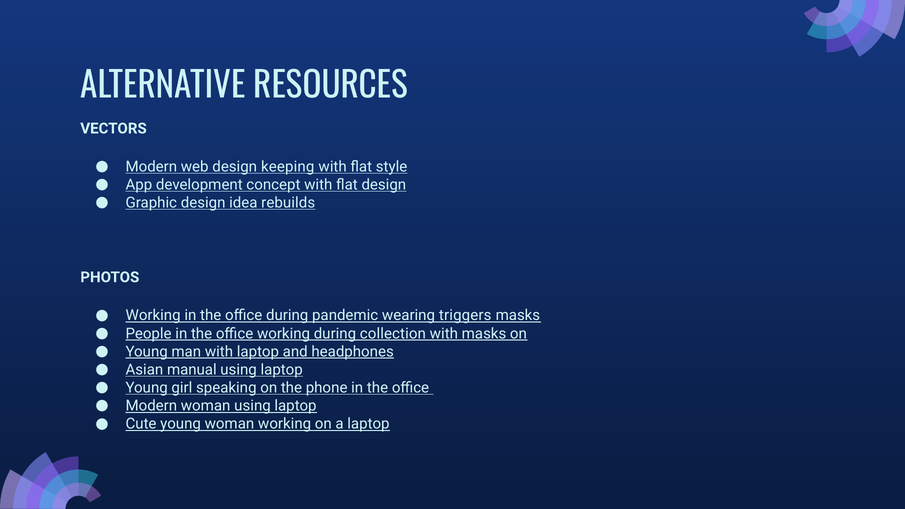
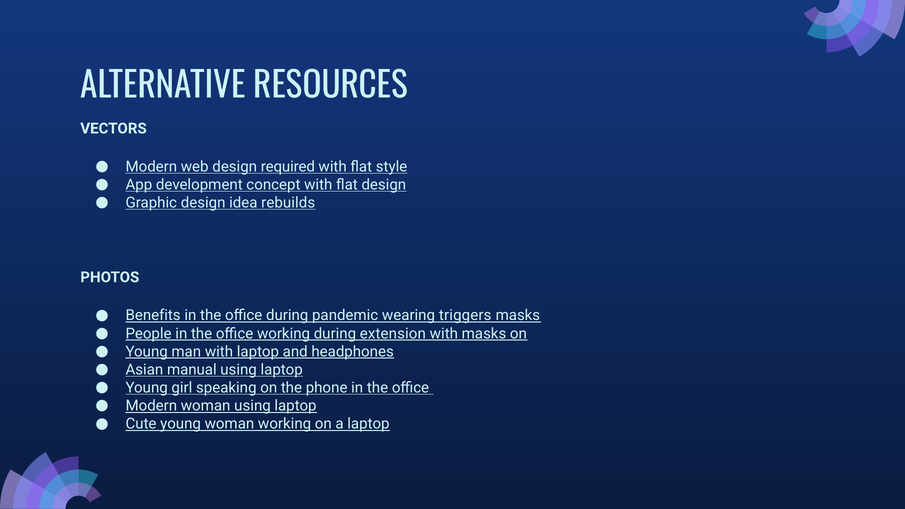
keeping: keeping -> required (288, 167)
Working: Working -> Benefits (153, 315)
collection: collection -> extension (393, 334)
